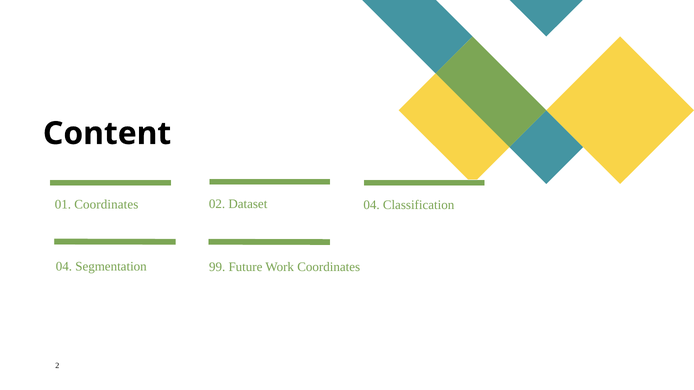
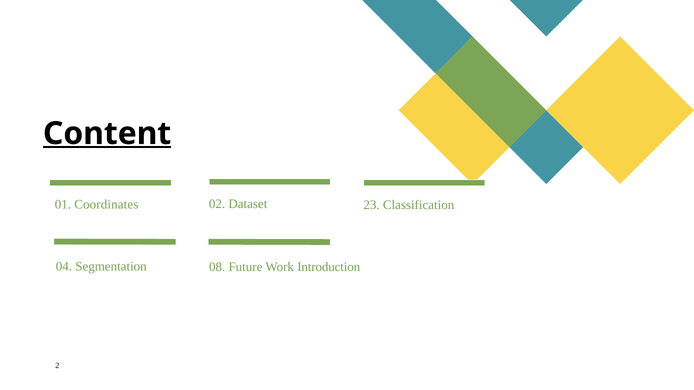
Content underline: none -> present (107, 134)
Dataset 04: 04 -> 23 (372, 205)
99: 99 -> 08 (217, 267)
Work Coordinates: Coordinates -> Introduction (329, 267)
